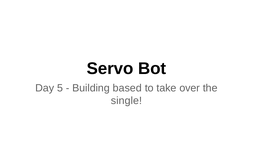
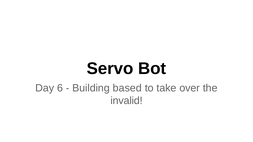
5: 5 -> 6 (60, 88)
single: single -> invalid (127, 101)
